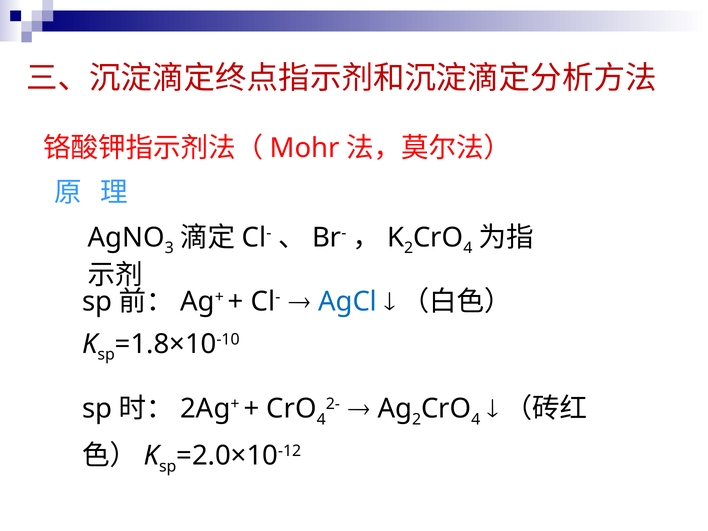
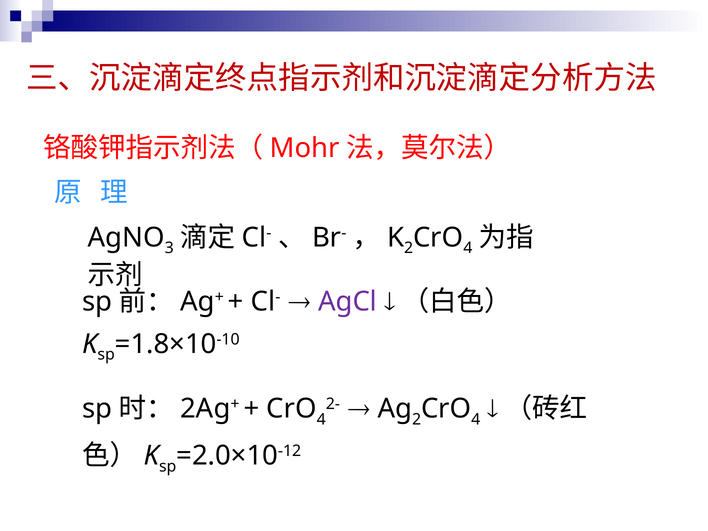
AgCl colour: blue -> purple (348, 302)
